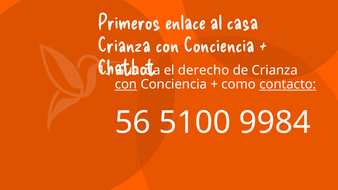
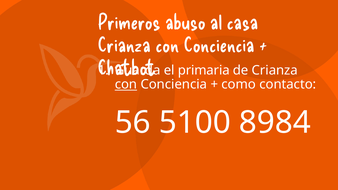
enlace: enlace -> abuso (186, 23)
derecho: derecho -> primaria (204, 70)
contacto underline: present -> none (288, 84)
9984: 9984 -> 8984 (275, 123)
